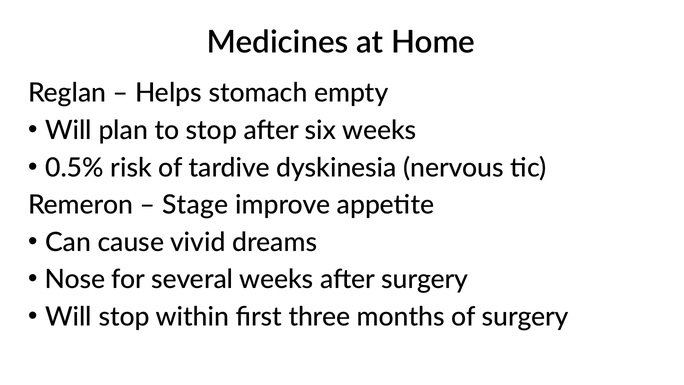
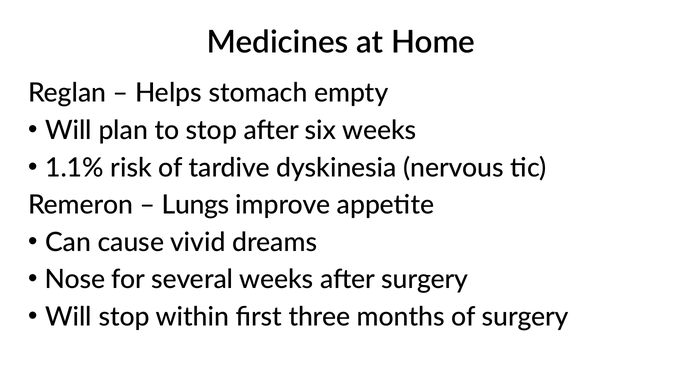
0.5%: 0.5% -> 1.1% (74, 168)
Stage: Stage -> Lungs (195, 205)
